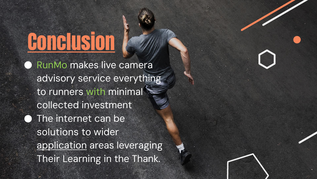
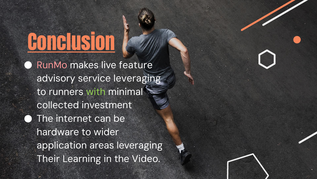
RunMo colour: light green -> pink (52, 65)
camera: camera -> feature (136, 65)
service everything: everything -> leveraging (137, 78)
solutions: solutions -> hardware (58, 132)
application underline: present -> none (62, 145)
Thank: Thank -> Video (146, 158)
